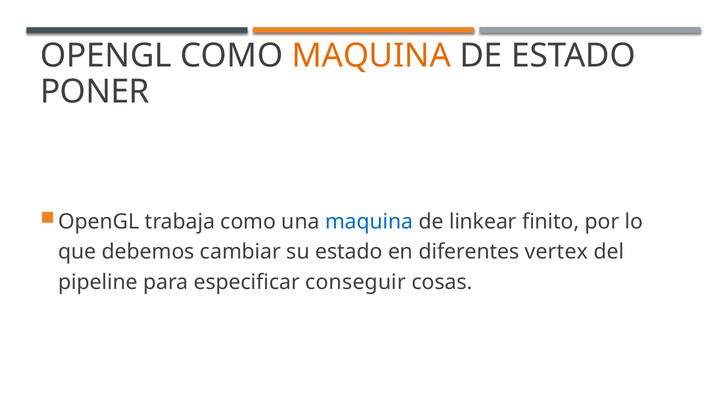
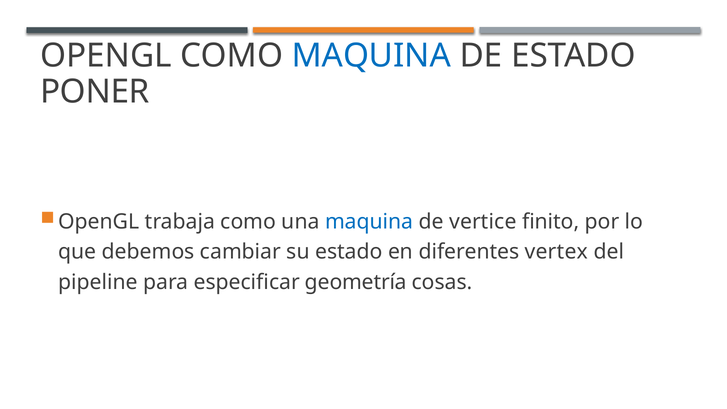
MAQUINA colour: orange -> blue (371, 56)
linkear: linkear -> vertice (483, 221)
conseguir: conseguir -> geometría (356, 282)
